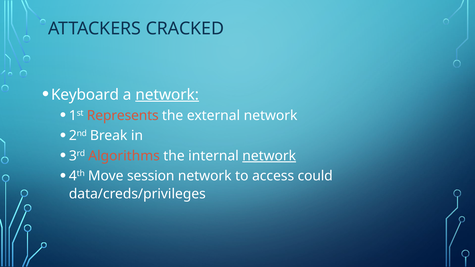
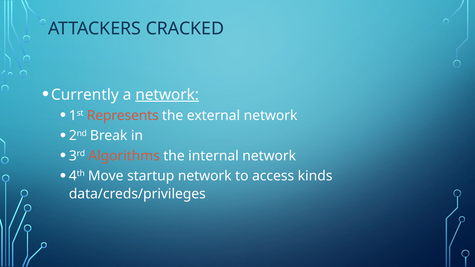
Keyboard: Keyboard -> Currently (85, 95)
network underline: present -> none (269, 156)
session: session -> startup (151, 176)
could: could -> kinds (315, 176)
